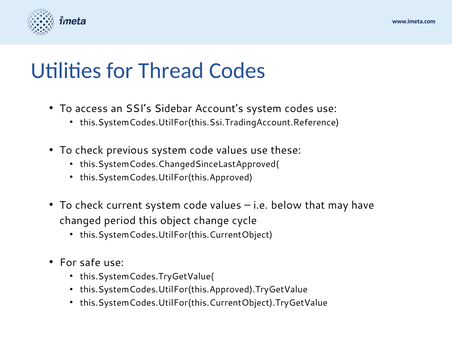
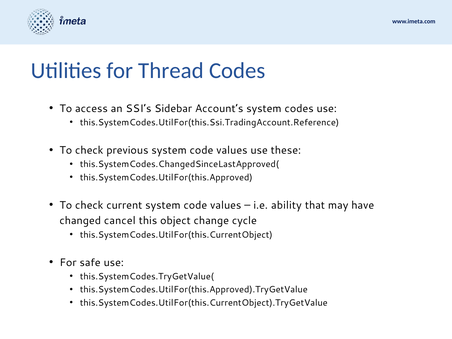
below: below -> ability (286, 205)
period: period -> cancel (120, 221)
